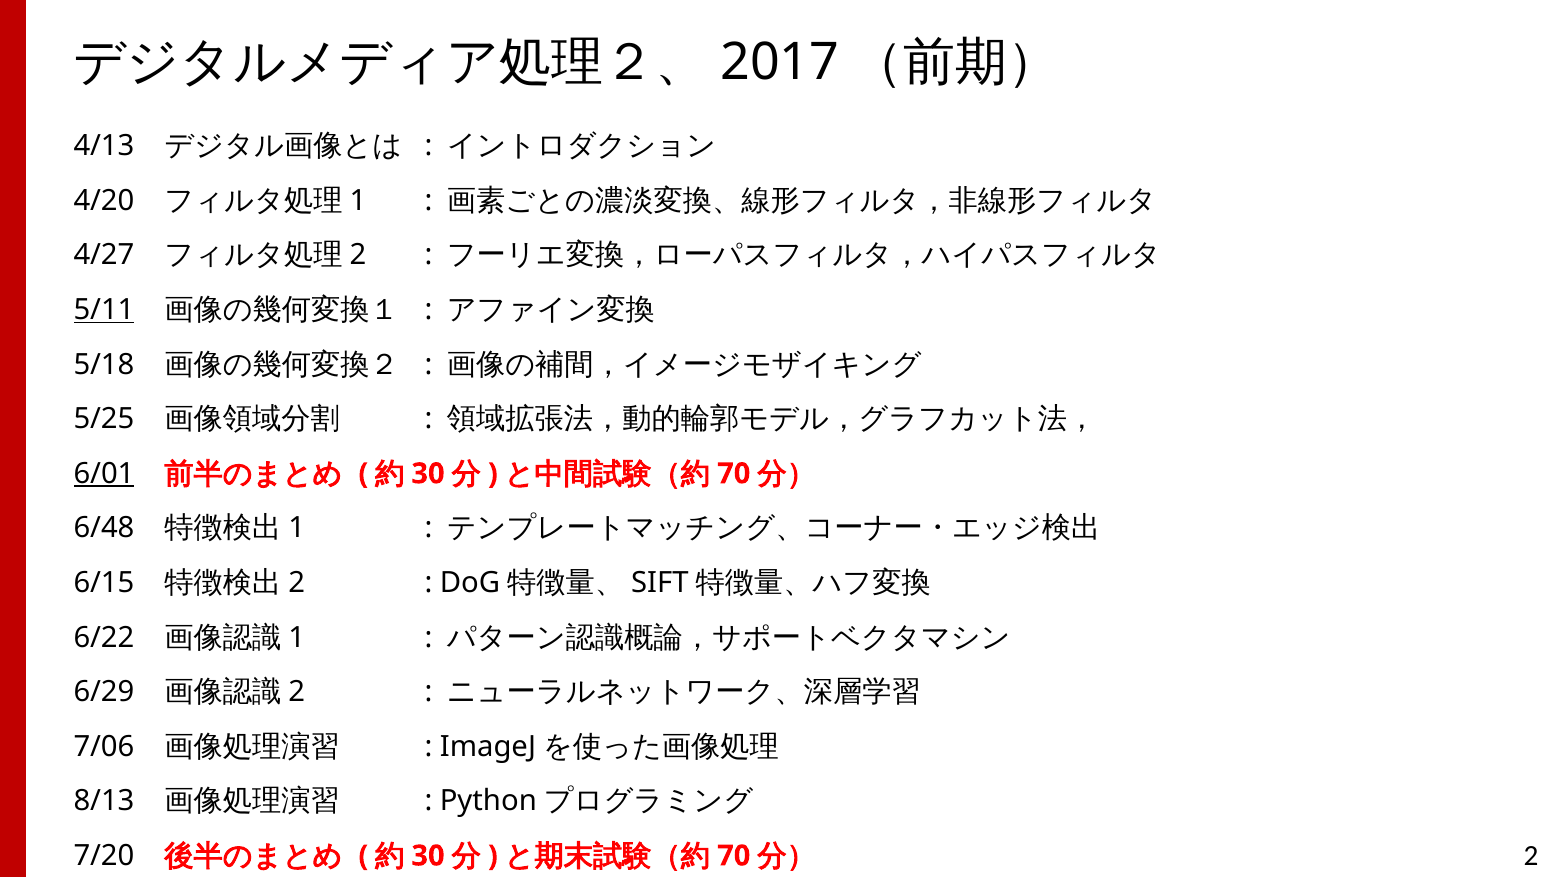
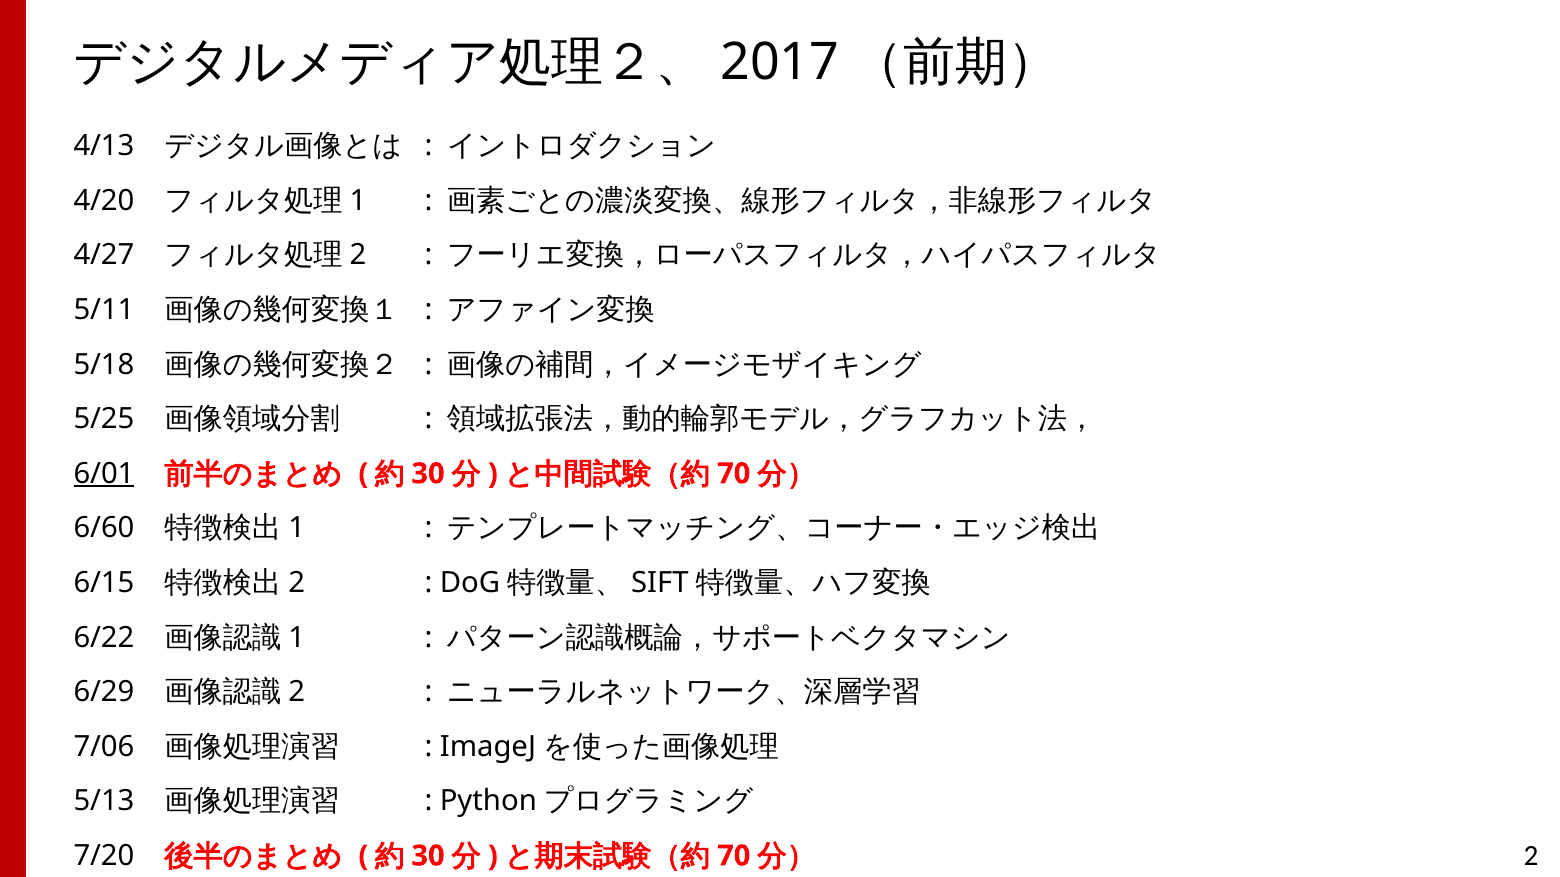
5/11 underline: present -> none (104, 310)
6/48: 6/48 -> 6/60 (104, 529)
8/13: 8/13 -> 5/13 (104, 802)
